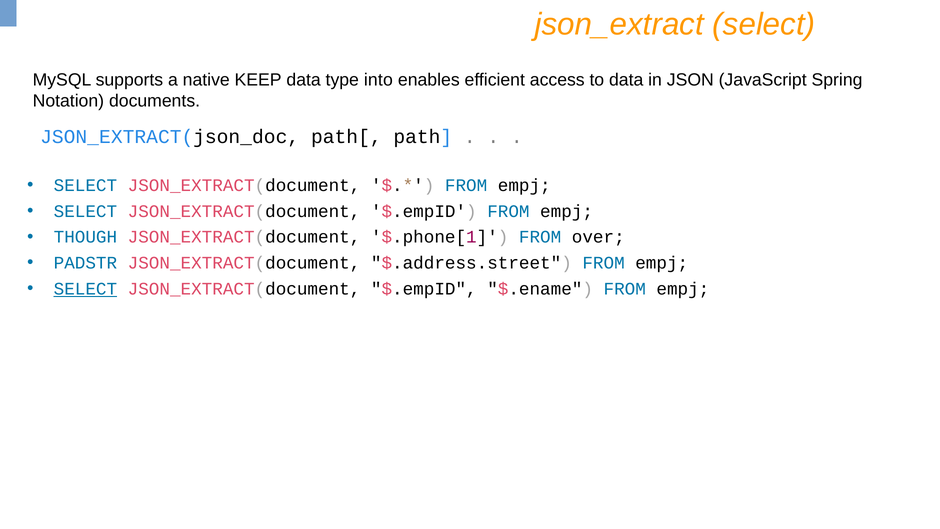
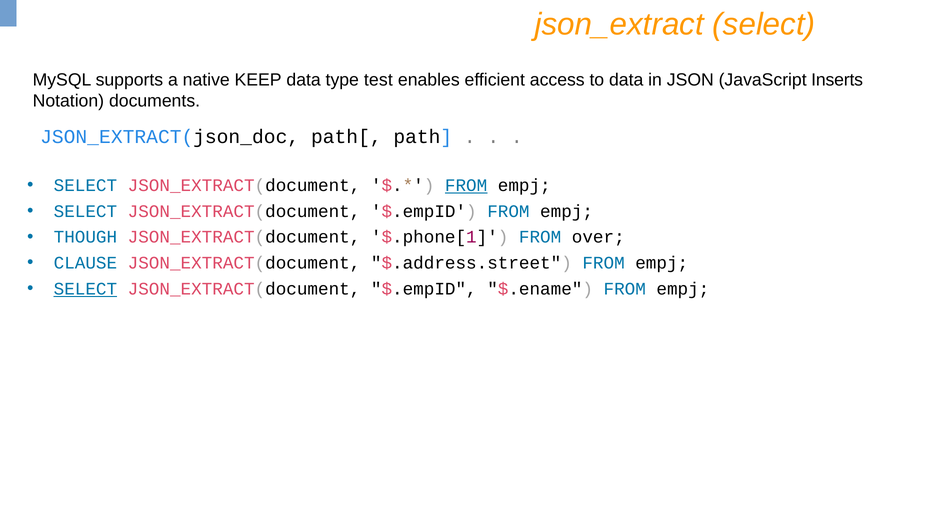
into: into -> test (378, 80)
Spring: Spring -> Inserts (837, 80)
FROM underline: none -> present (466, 185)
PADSTR: PADSTR -> CLAUSE (85, 263)
